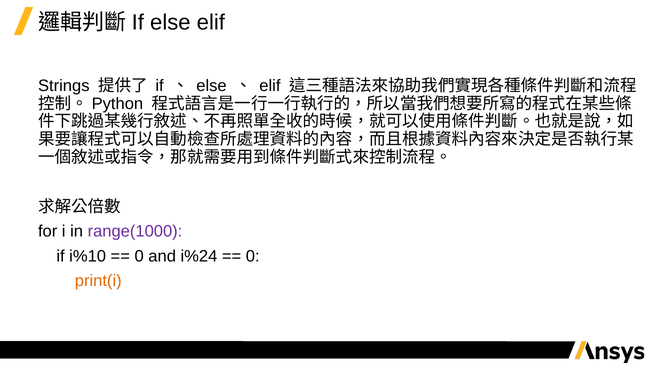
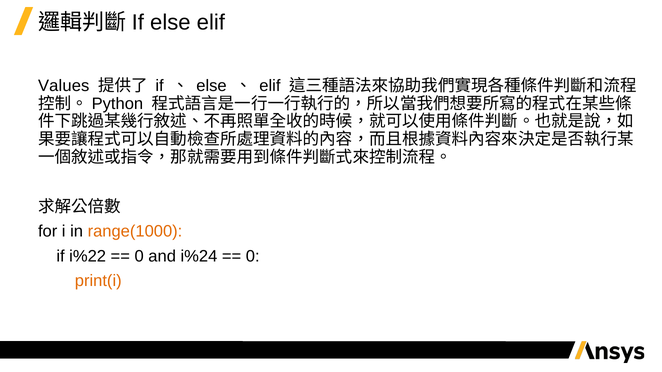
Strings: Strings -> Values (64, 86)
range(1000 colour: purple -> orange (135, 232)
i%10: i%10 -> i%22 (88, 256)
